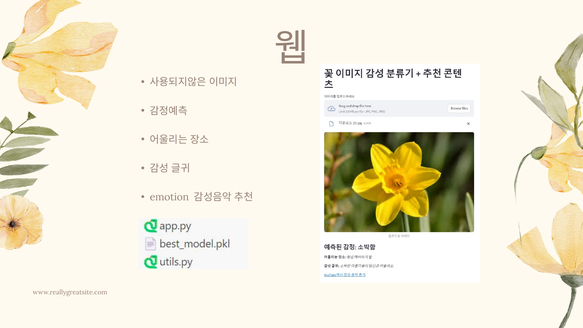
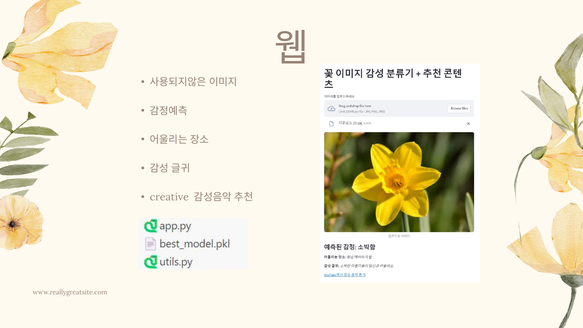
emotion: emotion -> creative (169, 197)
